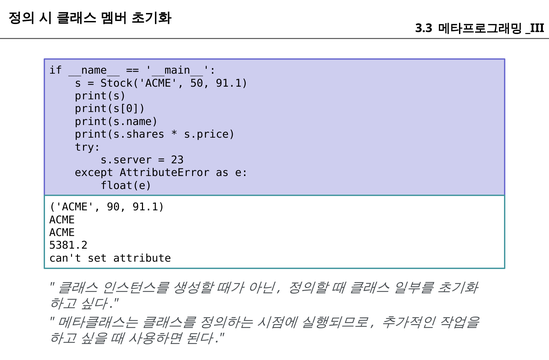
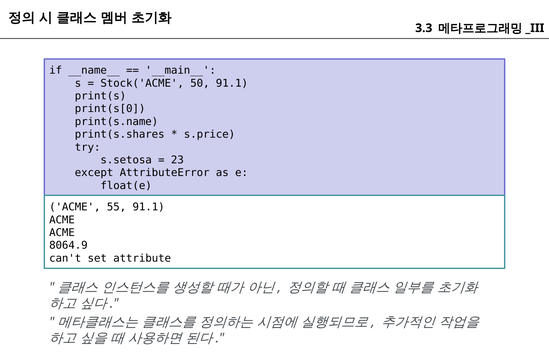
s.server: s.server -> s.setosa (126, 160)
90: 90 -> 55 (116, 207)
5381.2: 5381.2 -> 8064.9 (68, 246)
